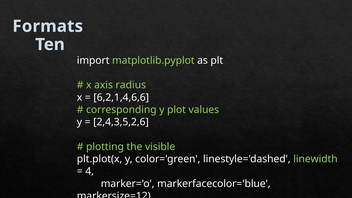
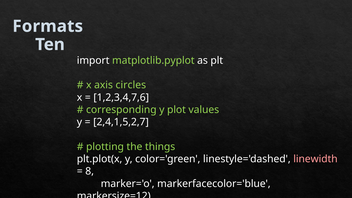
radius: radius -> circles (131, 85)
6,2,1,4,6,6: 6,2,1,4,6,6 -> 1,2,3,4,7,6 (121, 97)
2,4,3,5,2,6: 2,4,3,5,2,6 -> 2,4,1,5,2,7 (121, 122)
visible: visible -> things (160, 147)
linewidth colour: light green -> pink (315, 159)
4: 4 -> 8 (90, 171)
